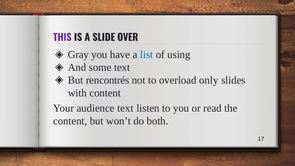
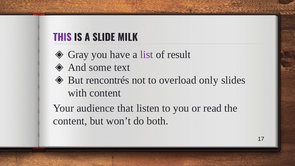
OVER: OVER -> MILK (128, 38)
list colour: blue -> purple (147, 55)
using: using -> result (179, 55)
audience text: text -> that (125, 108)
